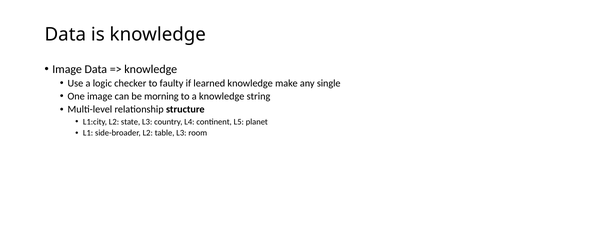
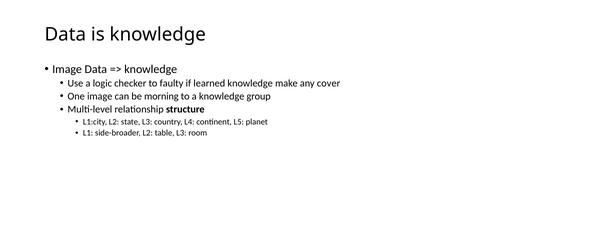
single: single -> cover (329, 83)
string: string -> group (259, 96)
